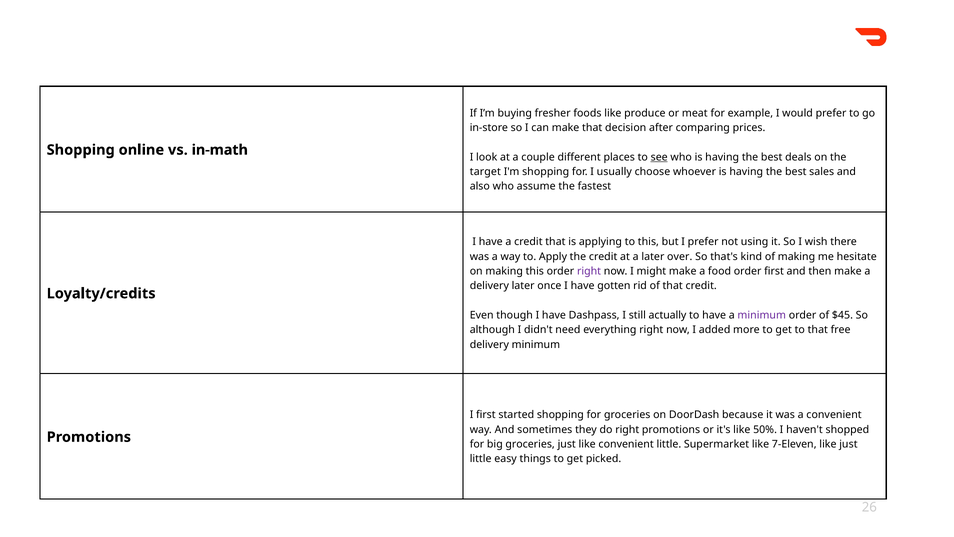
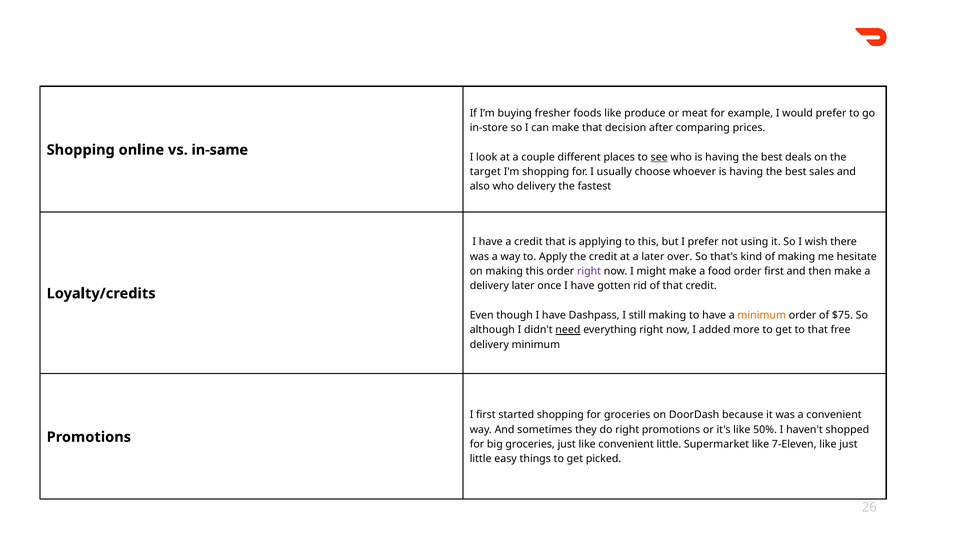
in-math: in-math -> in-same (220, 150)
who assume: assume -> delivery (536, 186)
still actually: actually -> making (667, 315)
minimum colour: purple -> orange (762, 315)
$45: $45 -> $75 (842, 315)
need underline: none -> present (568, 330)
